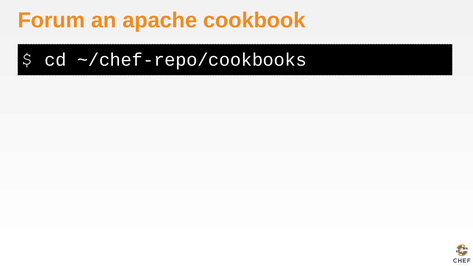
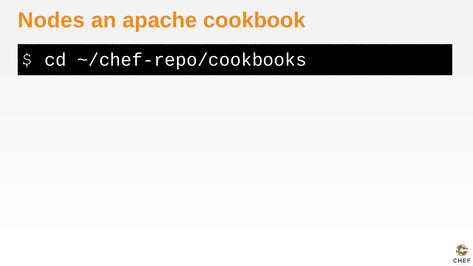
Forum: Forum -> Nodes (51, 20)
